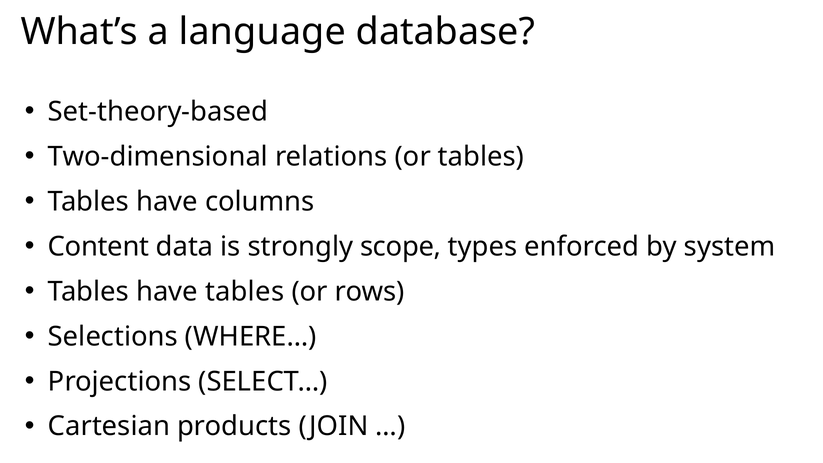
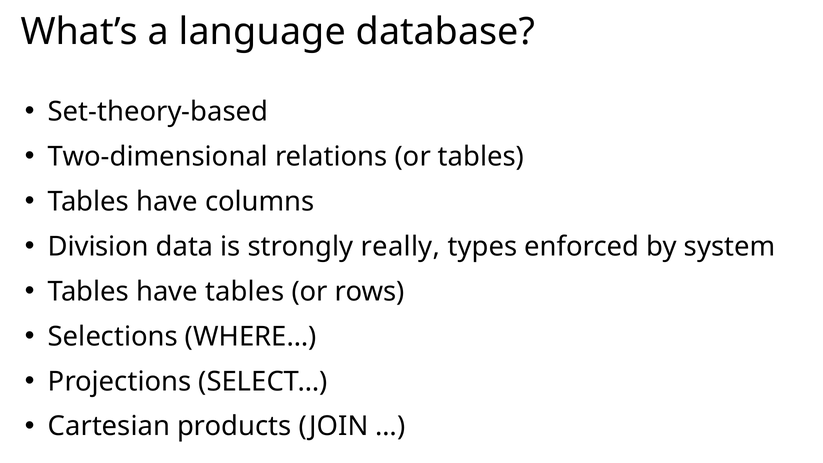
Content: Content -> Division (98, 247)
scope: scope -> really (400, 247)
